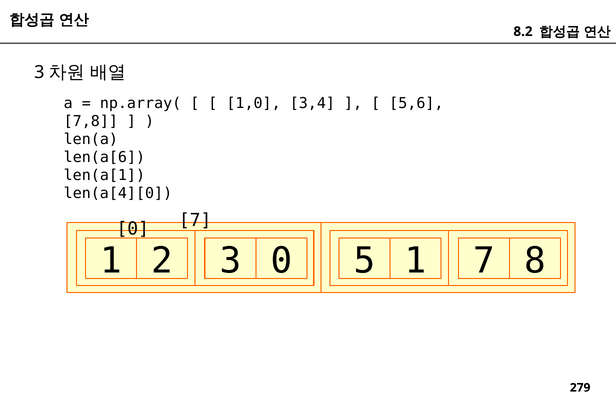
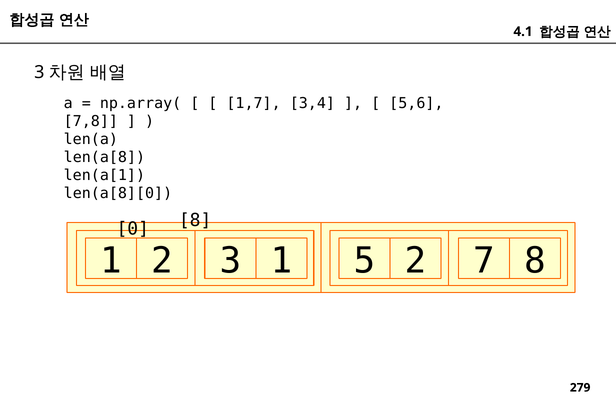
8.2: 8.2 -> 4.1 (523, 32)
1,0: 1,0 -> 1,7 (254, 104)
len(a[6: len(a[6 -> len(a[8 (104, 158)
len(a[4][0: len(a[4][0 -> len(a[8][0 (118, 194)
7: 7 -> 8 (195, 221)
3 0: 0 -> 1 (281, 261)
5 1: 1 -> 2 (416, 261)
